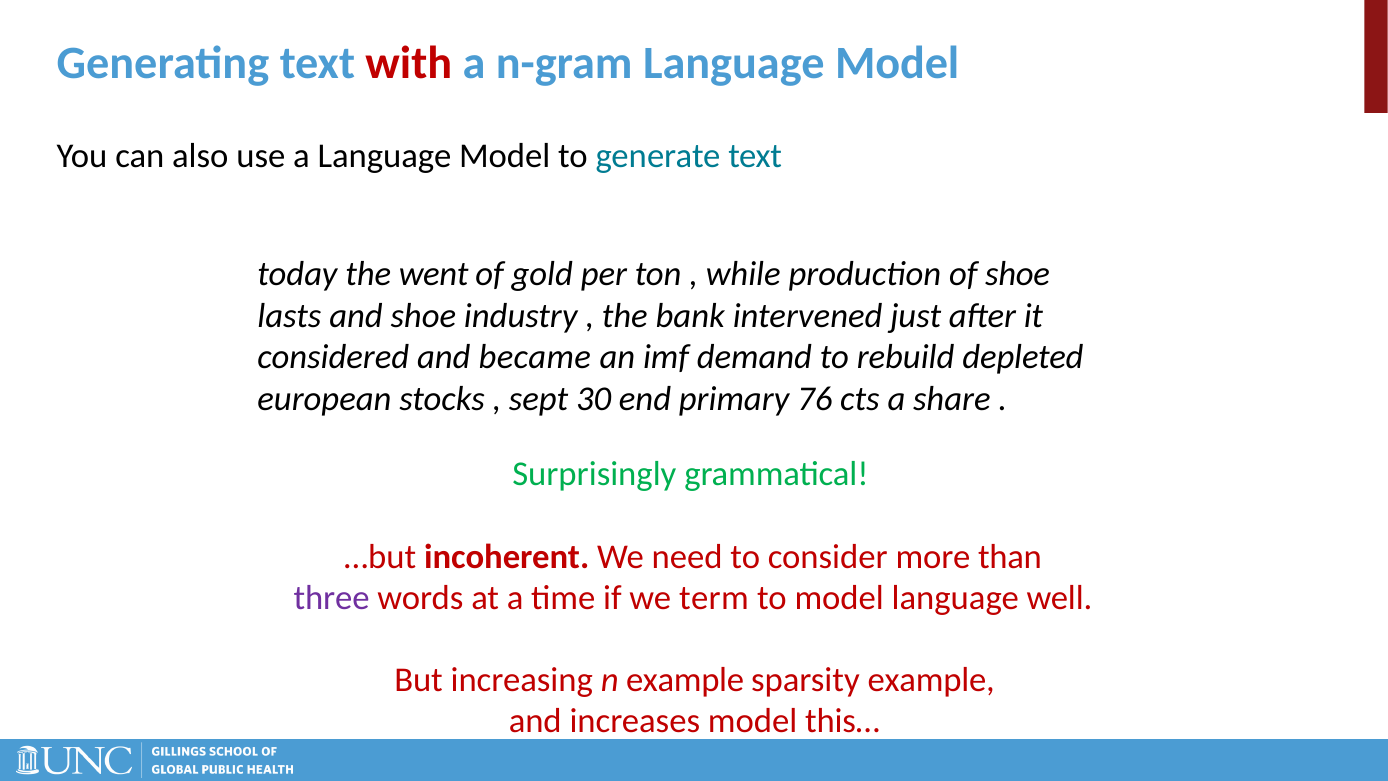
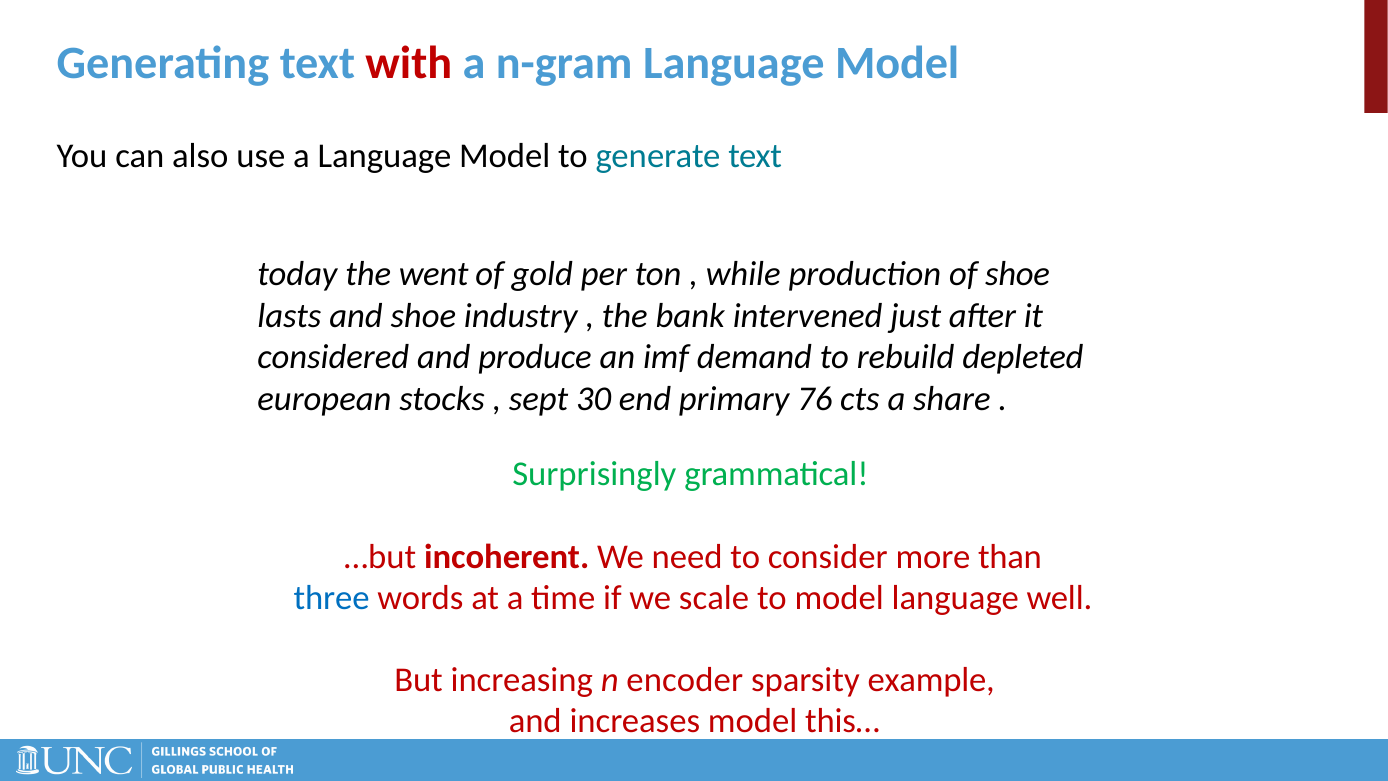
became: became -> produce (535, 357)
three colour: purple -> blue (332, 598)
term: term -> scale (714, 598)
n example: example -> encoder (685, 680)
